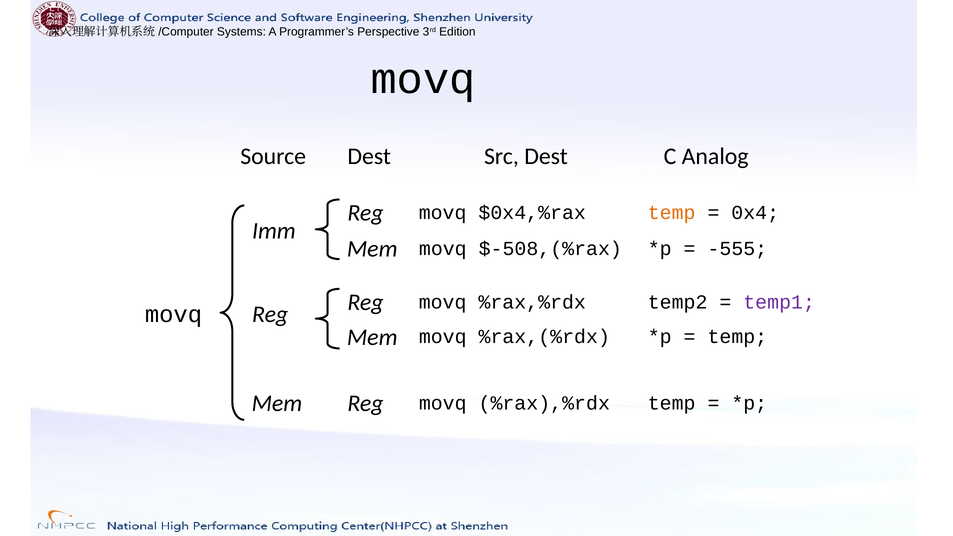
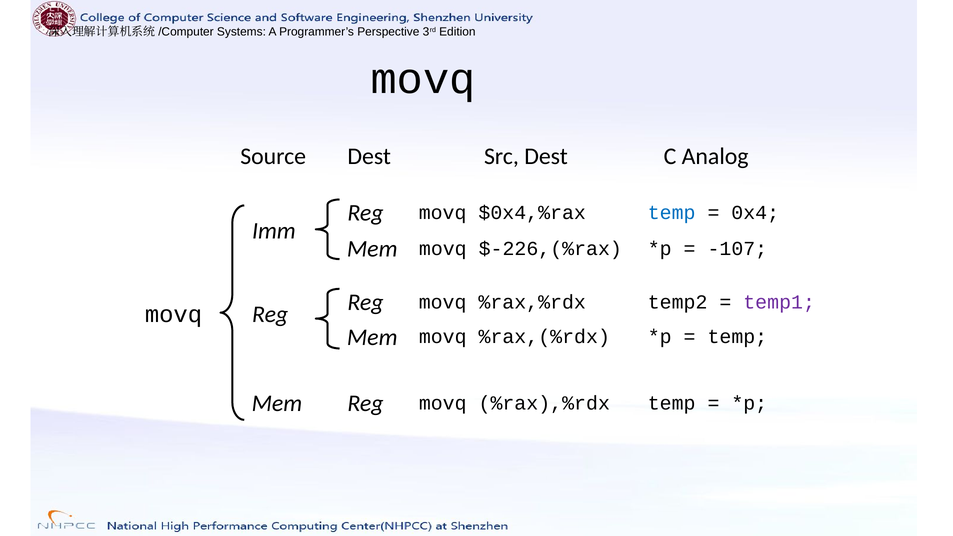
temp colour: orange -> blue (672, 213)
$-508,(%rax: $-508,(%rax -> $-226,(%rax (550, 248)
-555: -555 -> -107 (737, 248)
